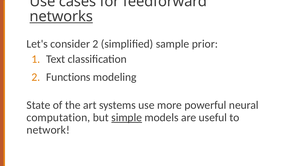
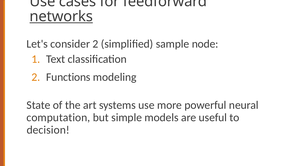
prior: prior -> node (205, 44)
simple underline: present -> none (127, 117)
network: network -> decision (48, 130)
